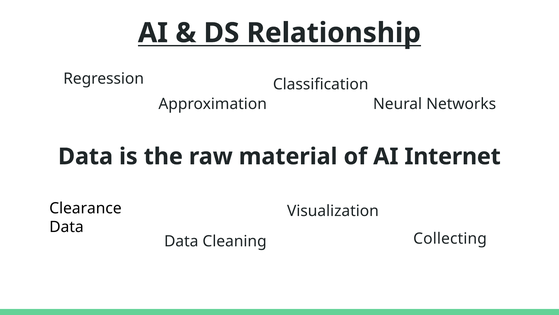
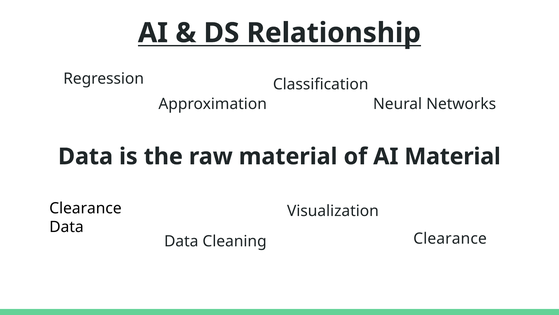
AI Internet: Internet -> Material (453, 156)
Collecting: Collecting -> Clearance (450, 238)
